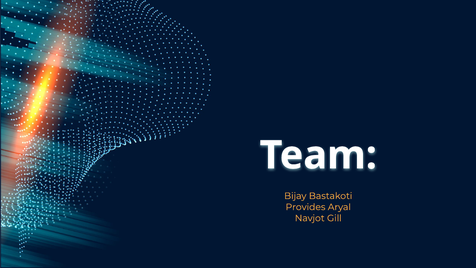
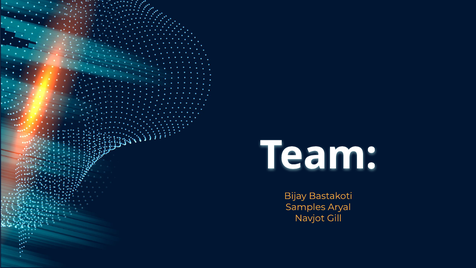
Provides: Provides -> Samples (305, 207)
